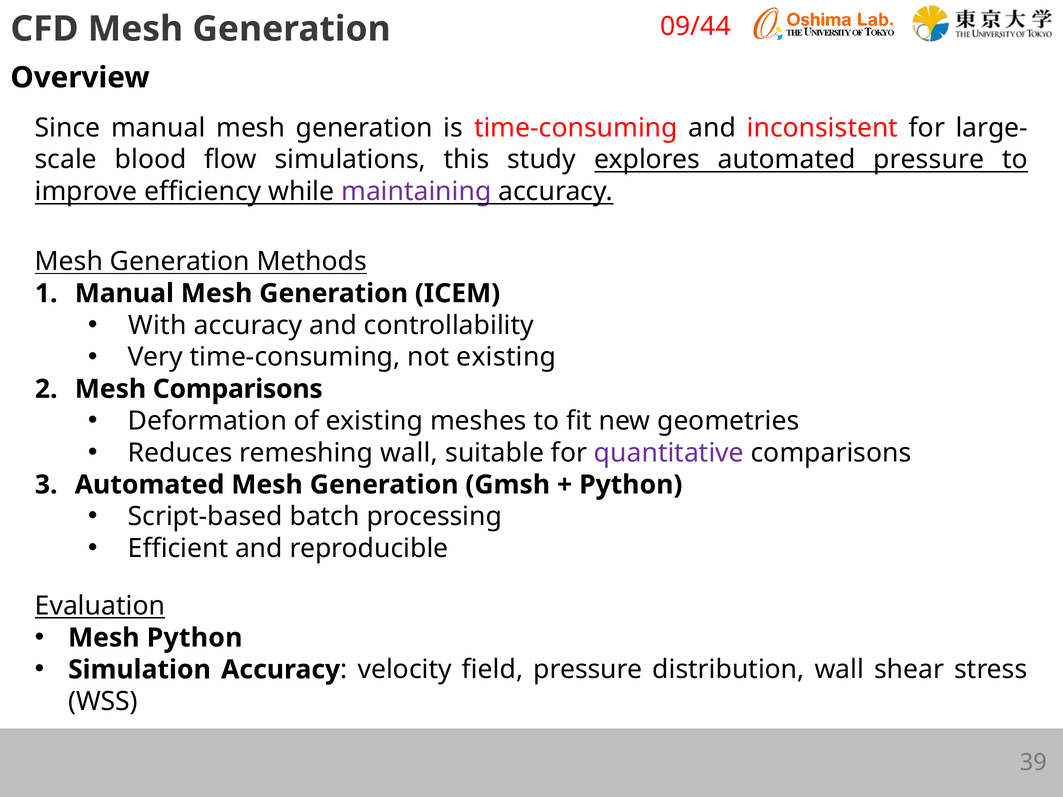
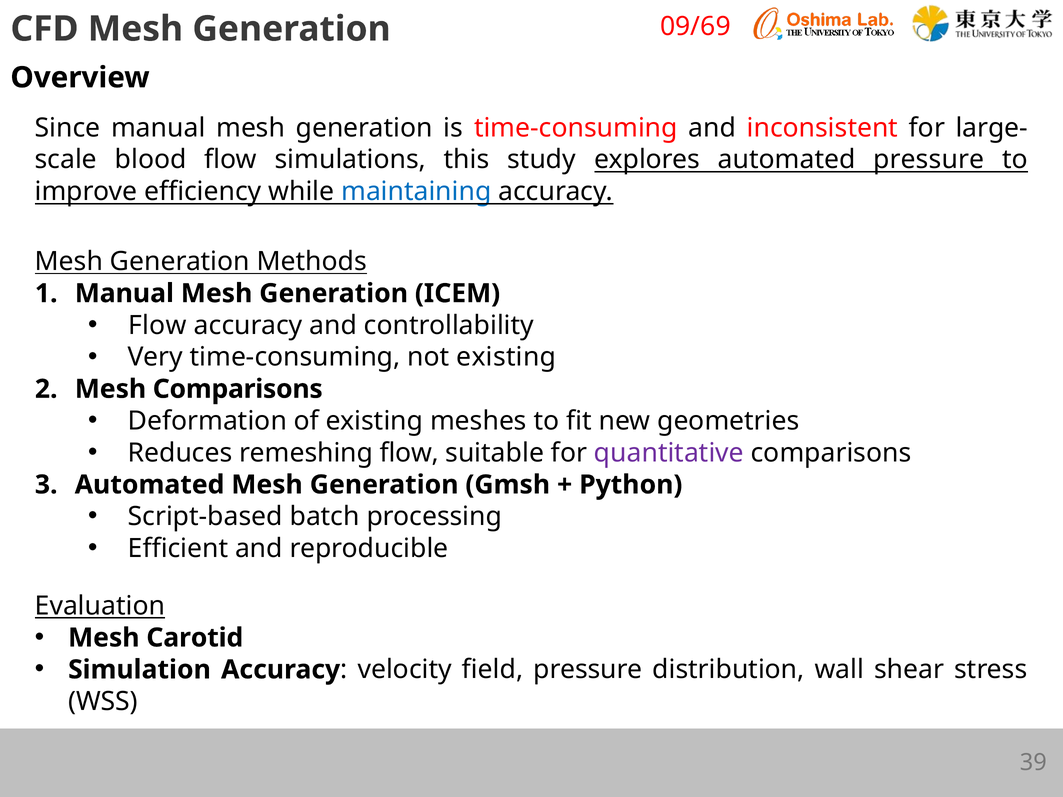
09/44: 09/44 -> 09/69 (695, 26)
maintaining colour: purple -> blue (416, 192)
With: With -> Flow (157, 325)
remeshing wall: wall -> flow (409, 453)
Mesh Python: Python -> Carotid (195, 638)
